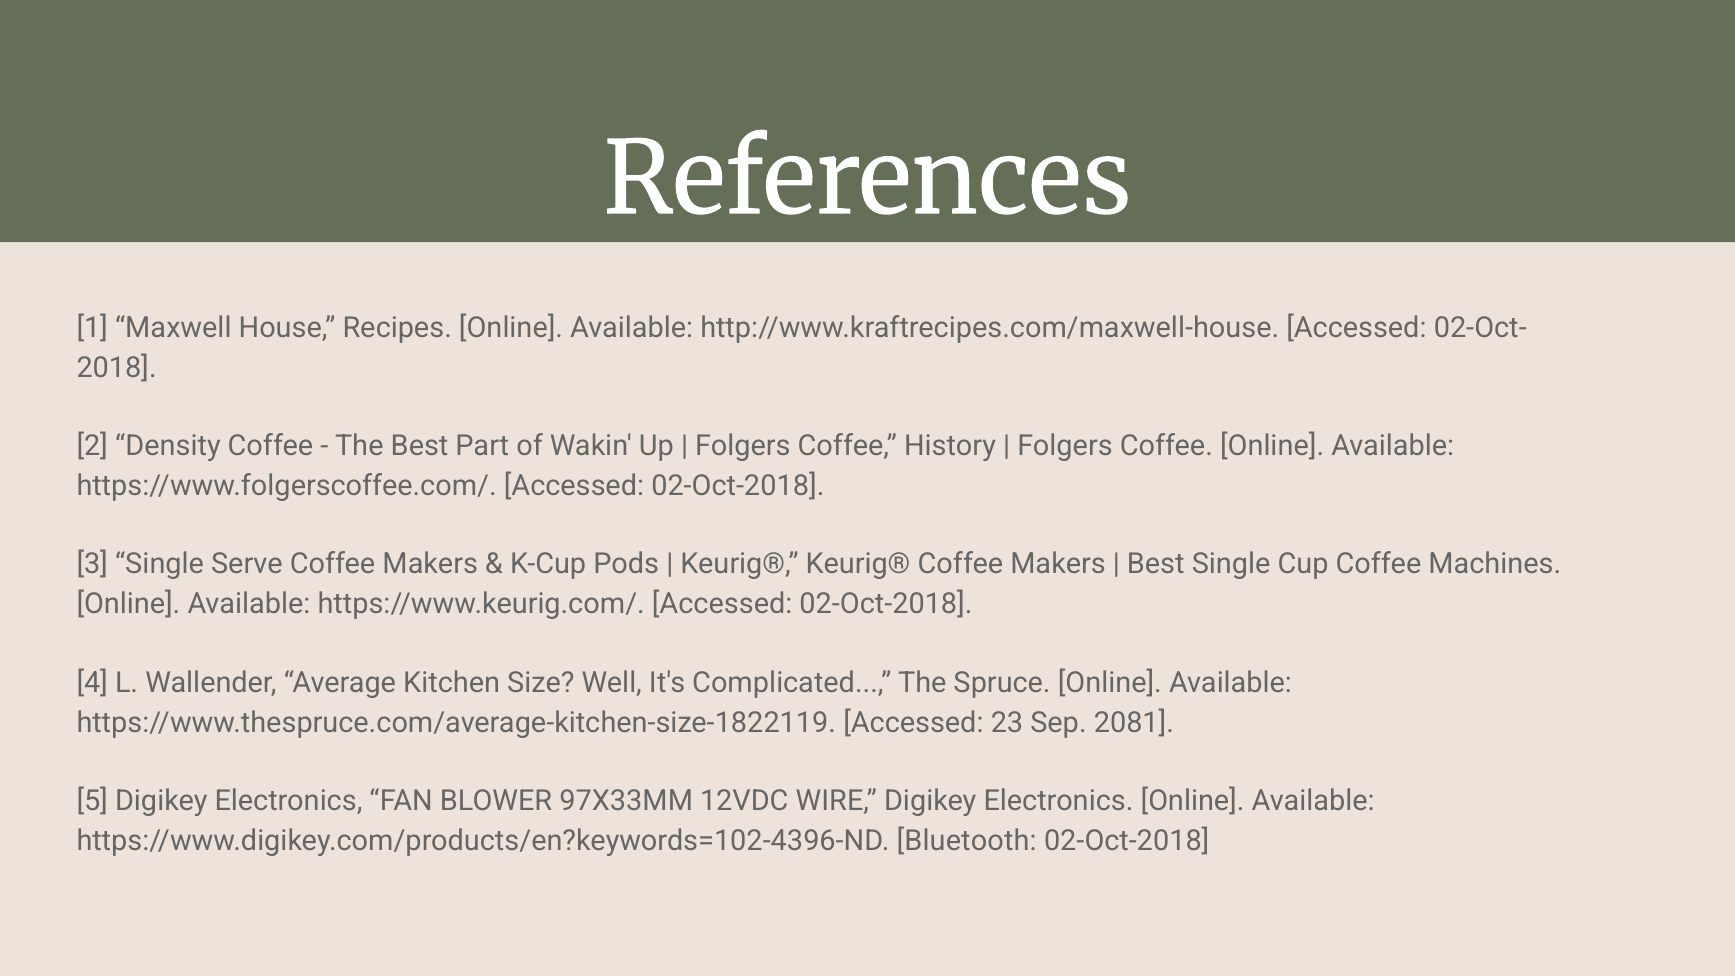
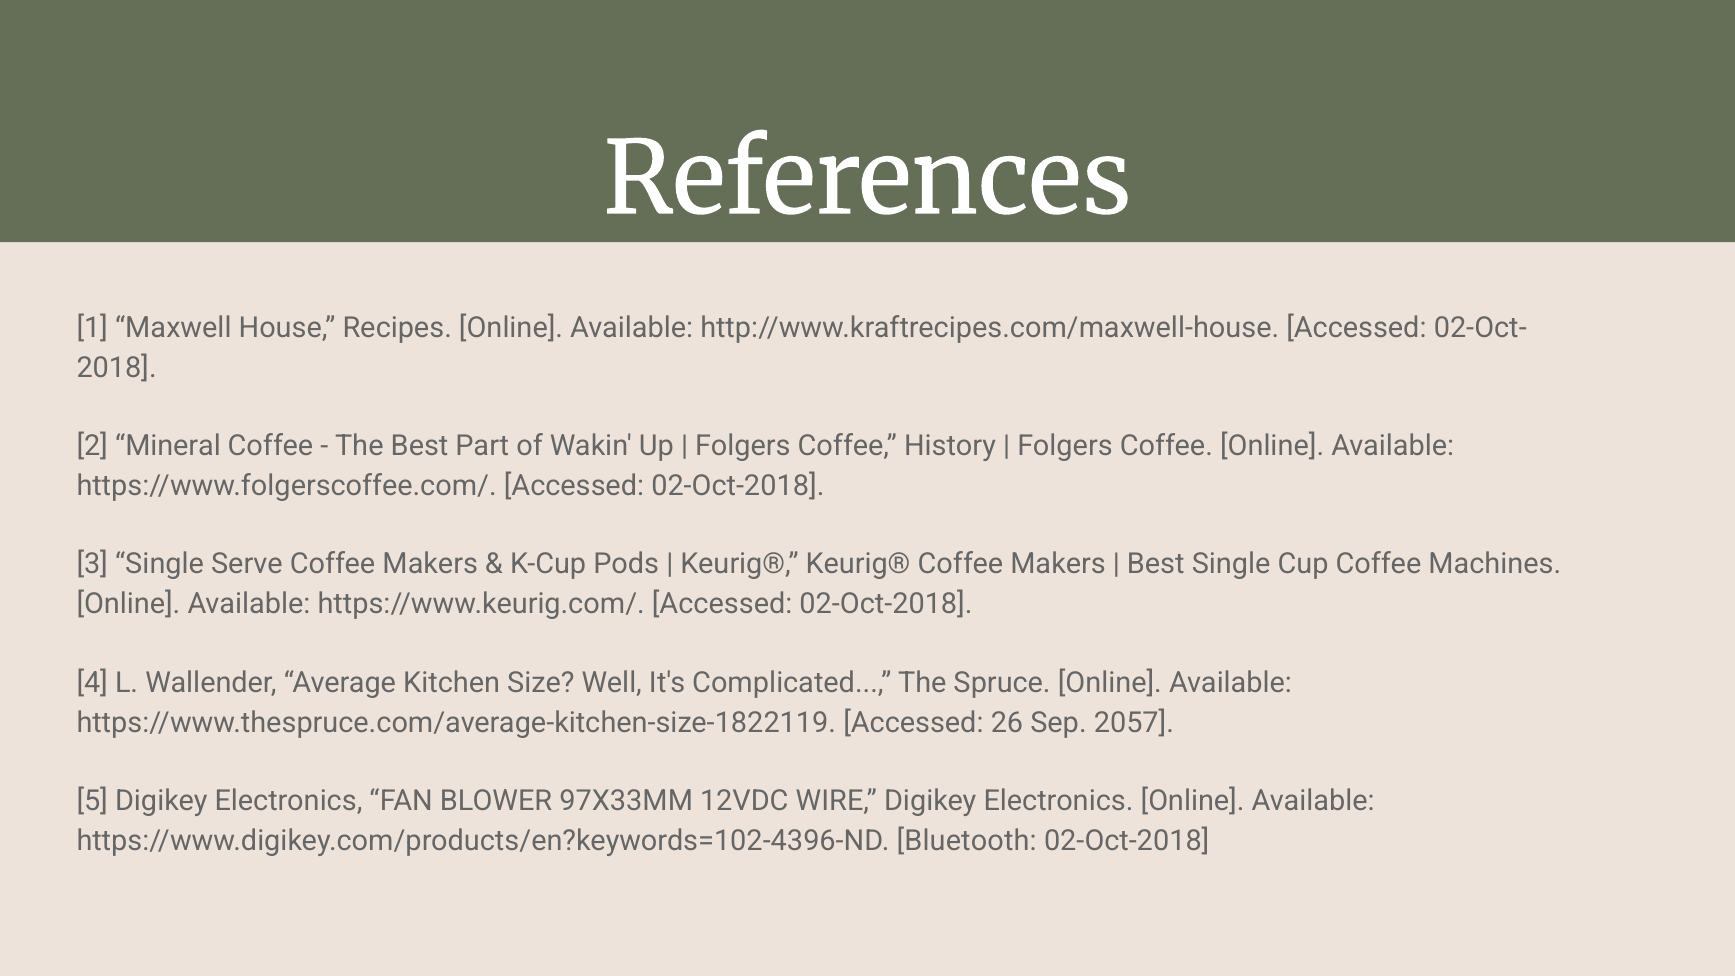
Density: Density -> Mineral (168, 446)
23: 23 -> 26 (1007, 722)
2081: 2081 -> 2057 (1134, 722)
